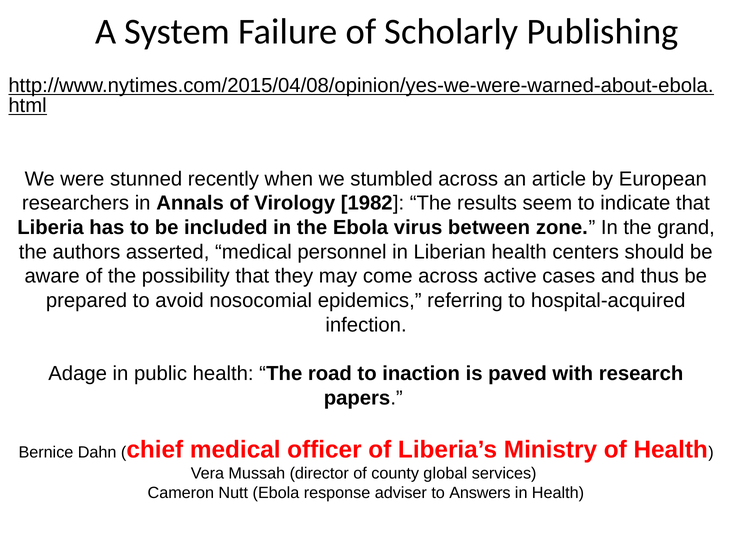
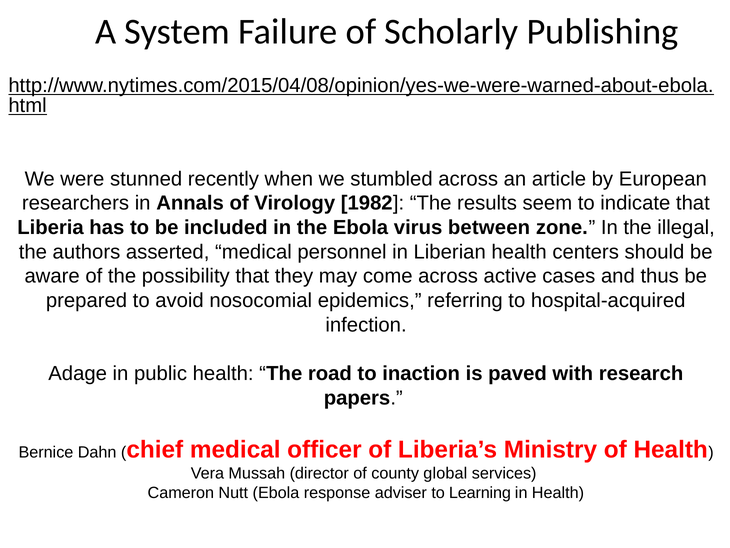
grand: grand -> illegal (686, 227)
Answers: Answers -> Learning (480, 492)
